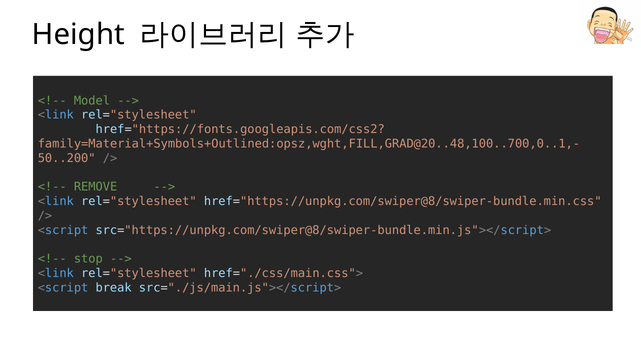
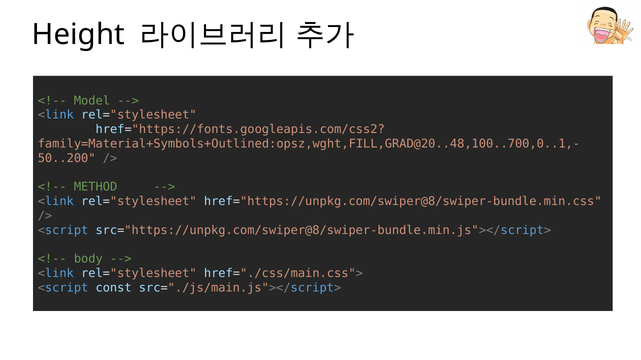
REMOVE: REMOVE -> METHOD (96, 187)
stop: stop -> body (88, 259)
break: break -> const (114, 288)
